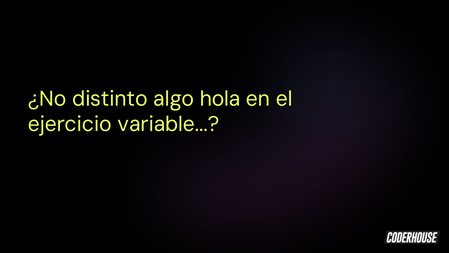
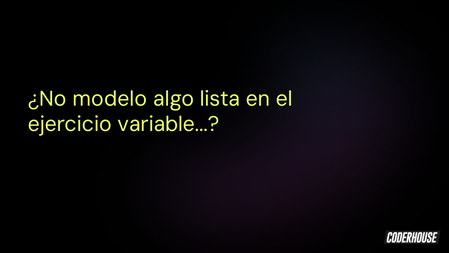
distinto: distinto -> modelo (110, 99)
hola: hola -> lista (220, 99)
